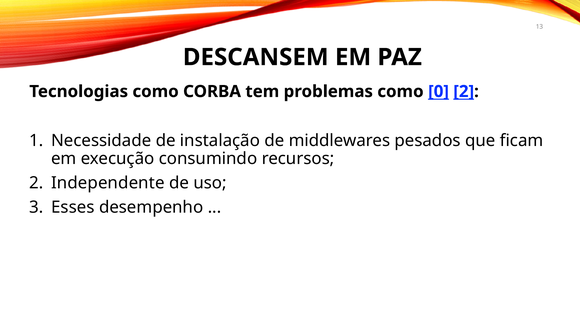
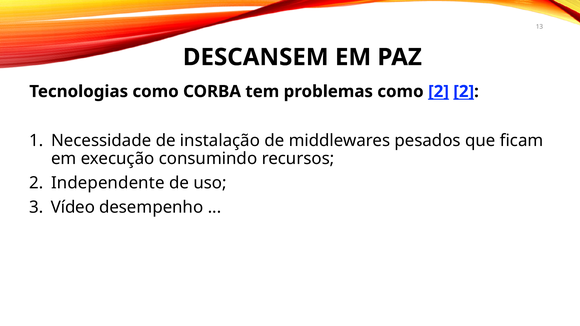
como 0: 0 -> 2 (439, 92)
Esses: Esses -> Vídeo (73, 207)
